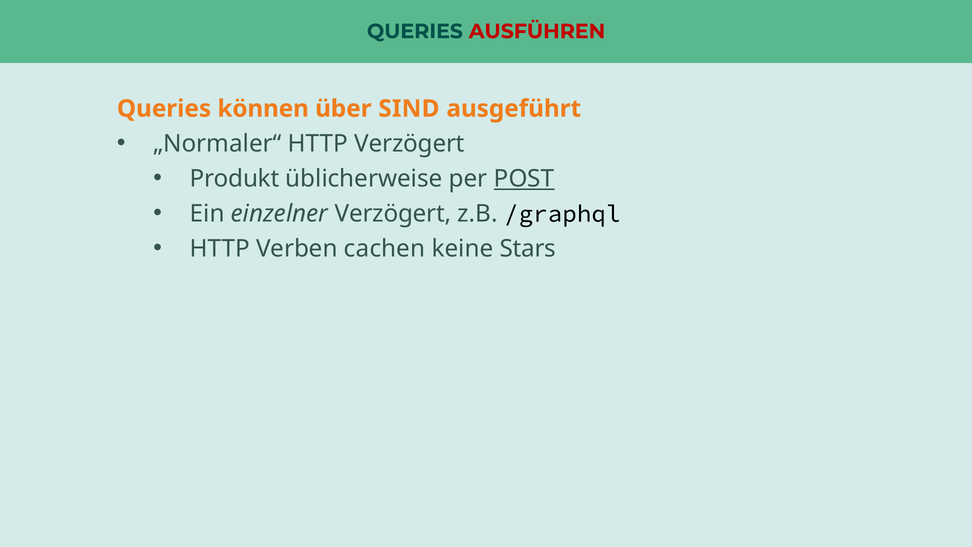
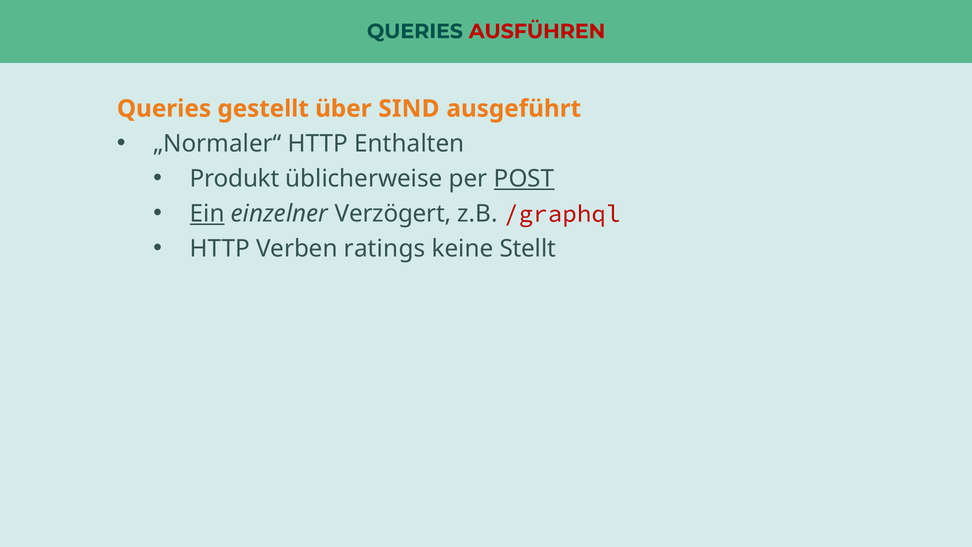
können: können -> gestellt (263, 109)
HTTP Verzögert: Verzögert -> Enthalten (409, 144)
Ein underline: none -> present (207, 214)
/graphql colour: black -> red (562, 214)
cachen: cachen -> ratings (385, 249)
Stars: Stars -> Stellt (528, 249)
